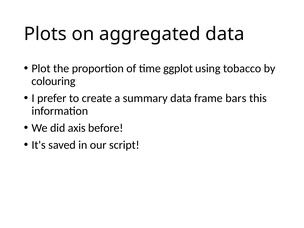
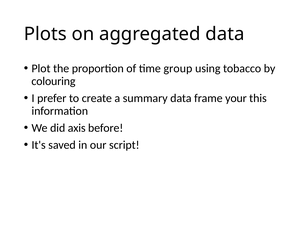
ggplot: ggplot -> group (178, 69)
bars: bars -> your (236, 98)
